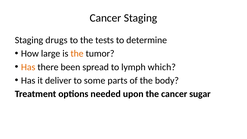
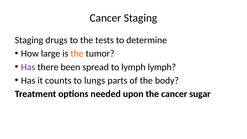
Has colour: orange -> purple (28, 67)
lymph which: which -> lymph (162, 67)
deliver: deliver -> counts (58, 80)
some: some -> lungs (95, 80)
